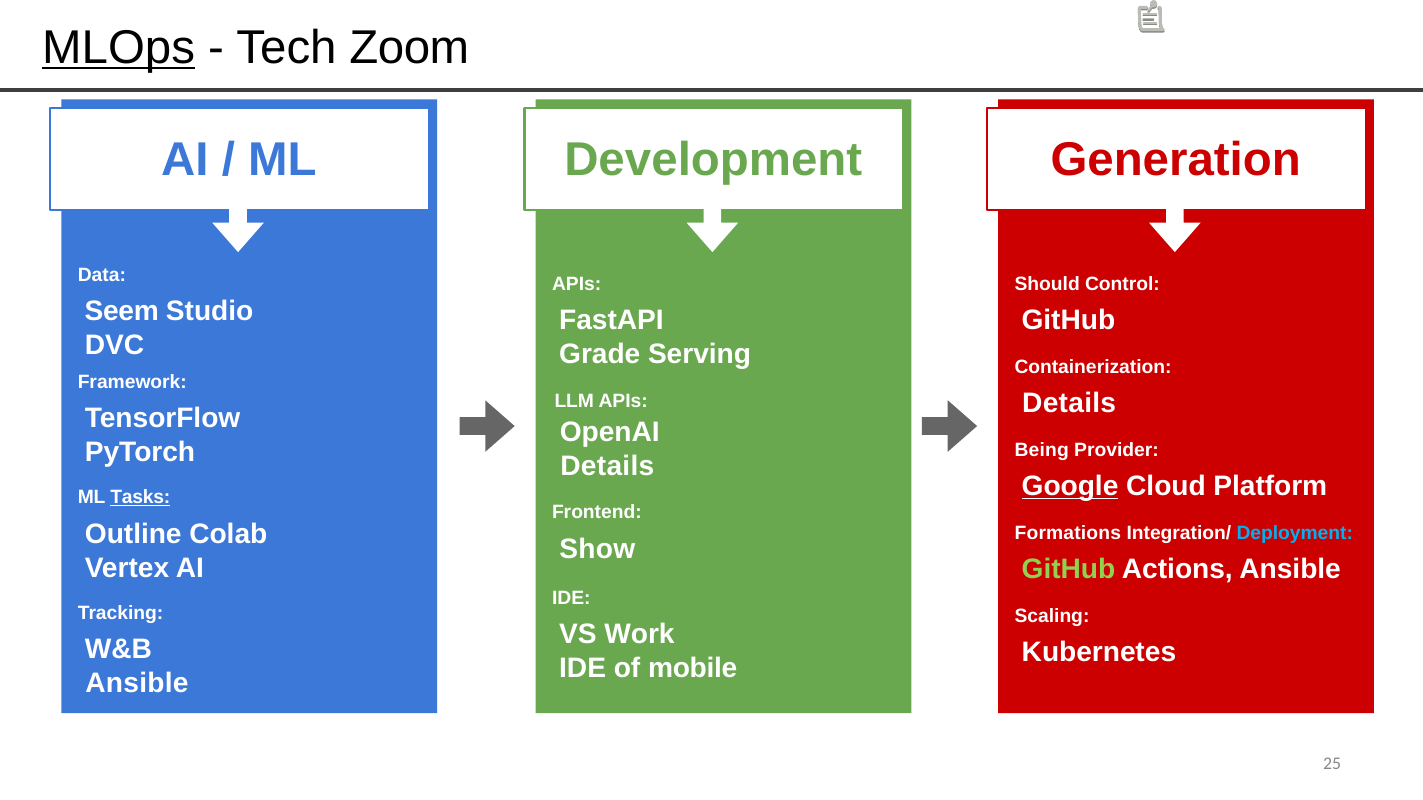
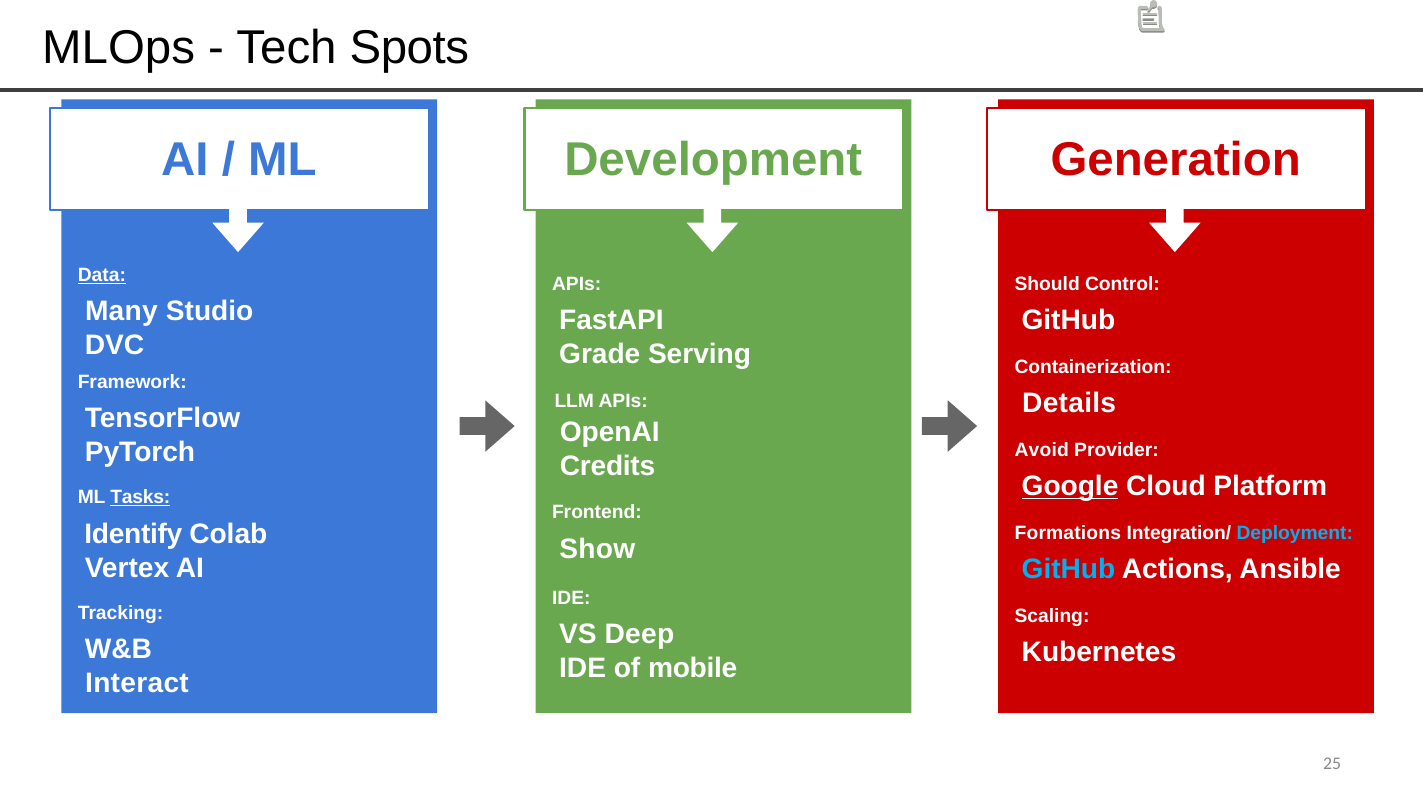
MLOps underline: present -> none (119, 48)
Zoom: Zoom -> Spots (409, 48)
Data underline: none -> present (102, 275)
Seem: Seem -> Many (121, 312)
Being: Being -> Avoid (1042, 450)
Details: Details -> Credits (608, 467)
Outline: Outline -> Identify (133, 534)
GitHub colour: light green -> light blue (1069, 570)
Work: Work -> Deep (639, 635)
Ansible: Ansible -> Interact (137, 684)
